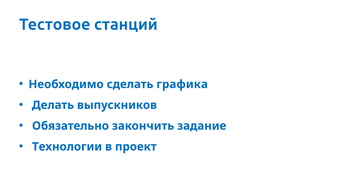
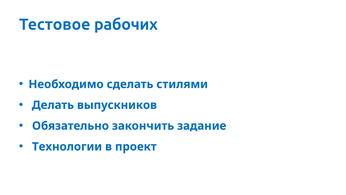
станций: станций -> рабочих (126, 24)
графика: графика -> стилями (182, 84)
